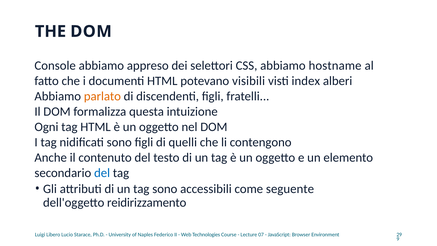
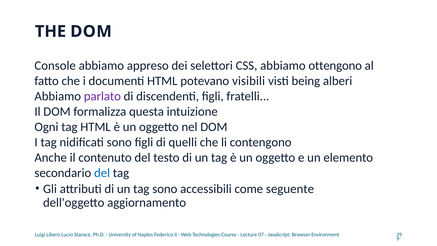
hostname: hostname -> ottengono (335, 66)
index: index -> being (306, 81)
parlato colour: orange -> purple (102, 96)
reidirizzamento: reidirizzamento -> aggiornamento (147, 203)
